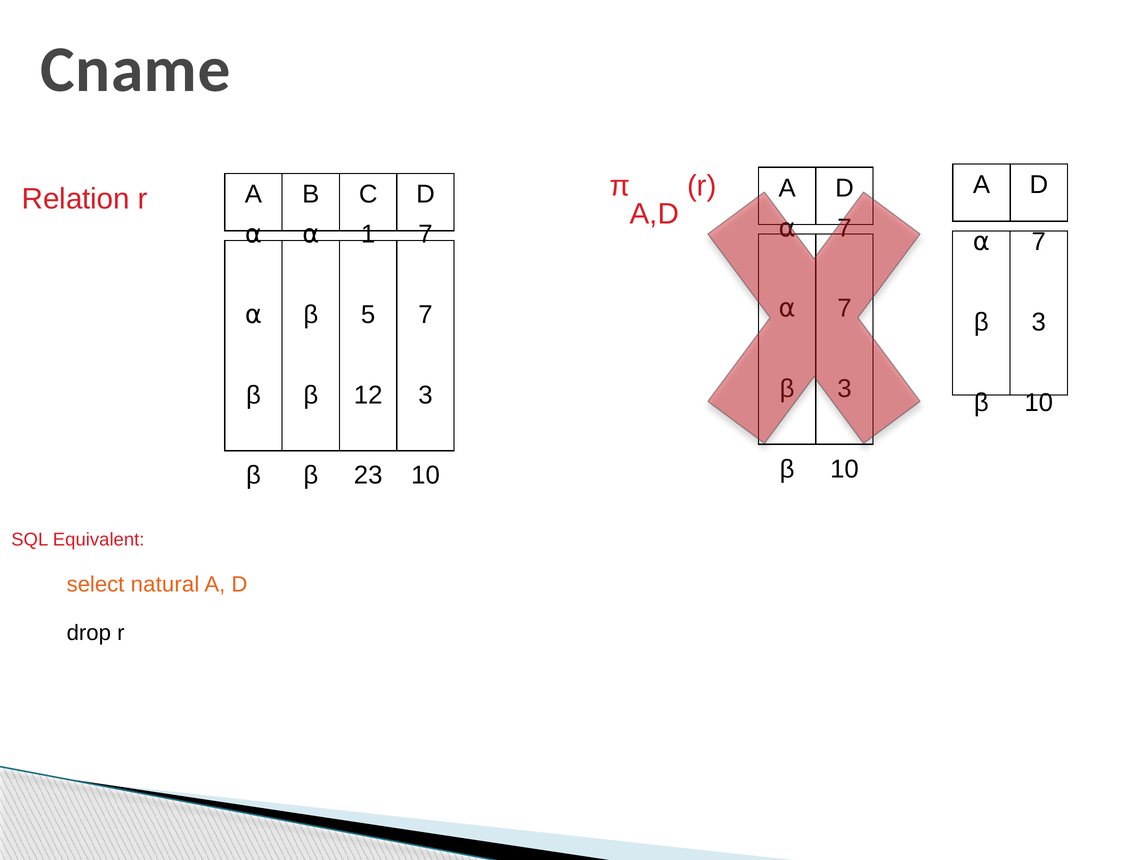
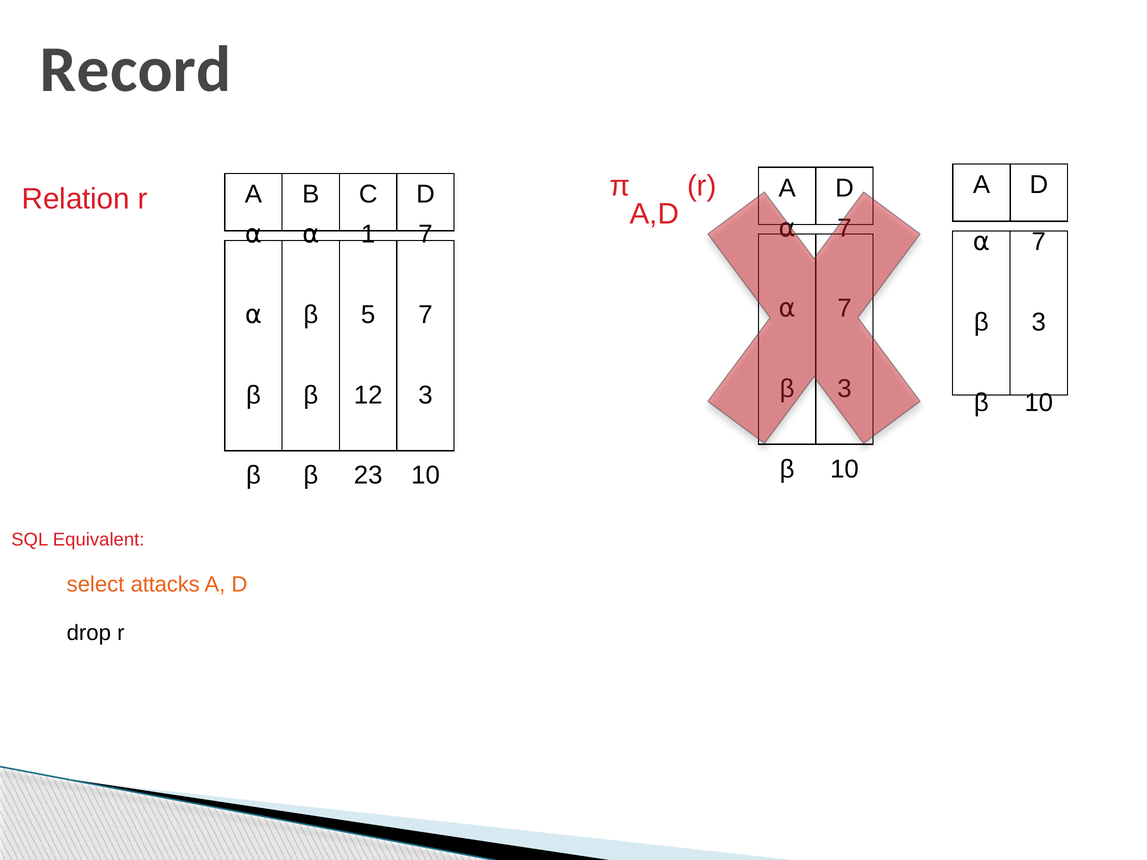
Cname: Cname -> Record (136, 70)
natural: natural -> attacks (165, 584)
